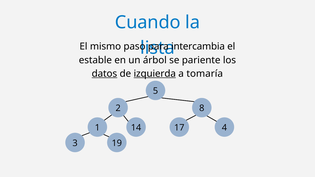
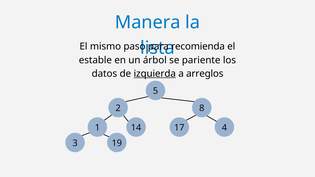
Cuando: Cuando -> Manera (148, 22)
intercambia: intercambia -> recomienda (198, 47)
datos underline: present -> none (104, 74)
tomaría: tomaría -> arreglos (205, 74)
